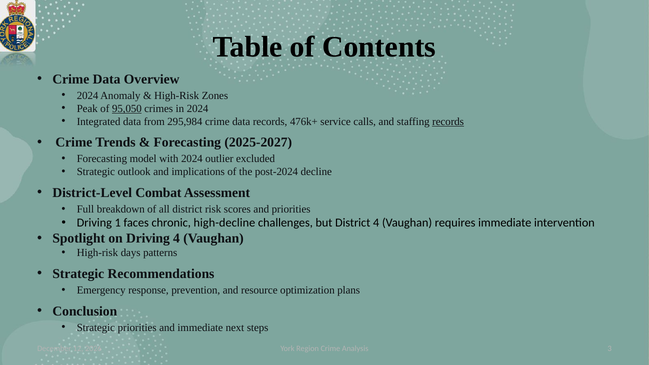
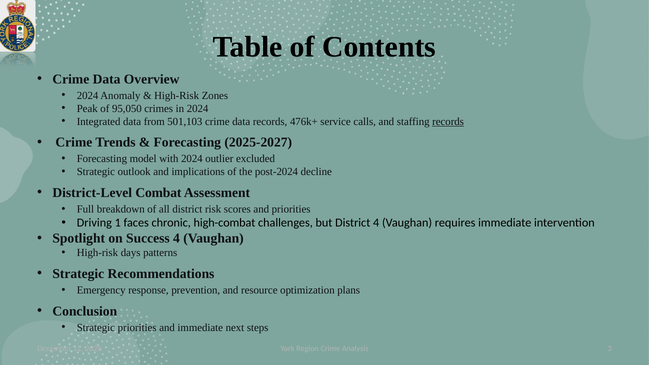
95,050 underline: present -> none (127, 108)
295,984: 295,984 -> 501,103 (185, 121)
high-decline: high-decline -> high-combat (224, 223)
on Driving: Driving -> Success (148, 239)
